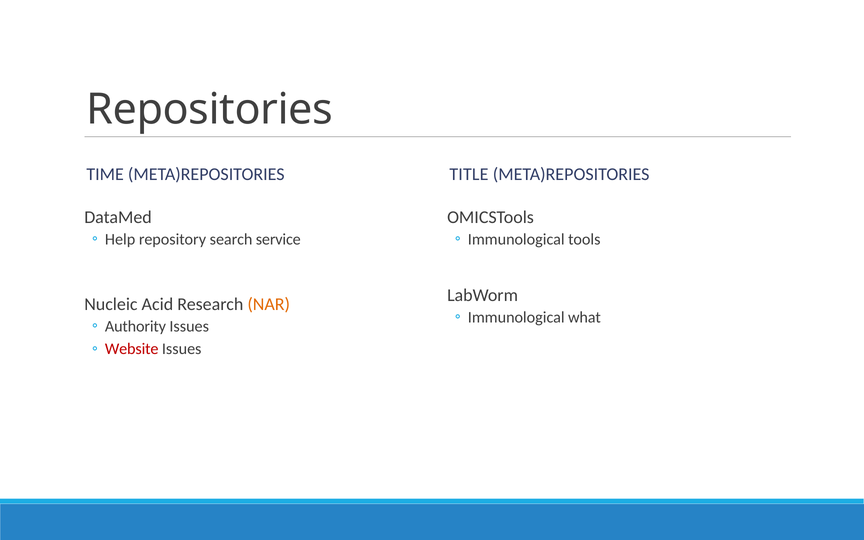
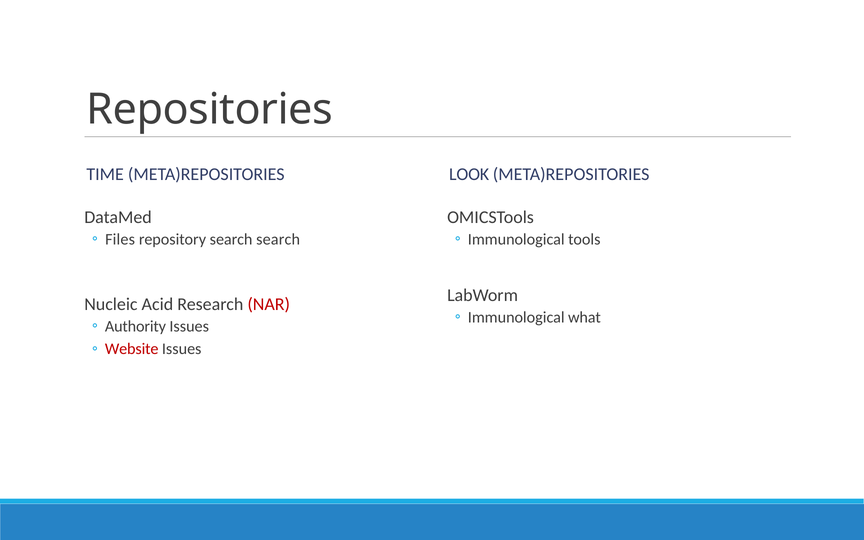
TITLE: TITLE -> LOOK (469, 174)
Help: Help -> Files (120, 239)
search service: service -> search (278, 239)
NAR colour: orange -> red (269, 304)
